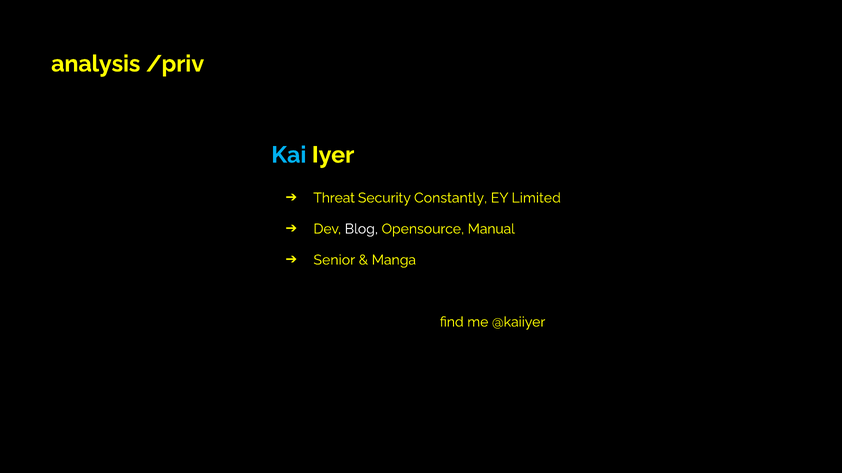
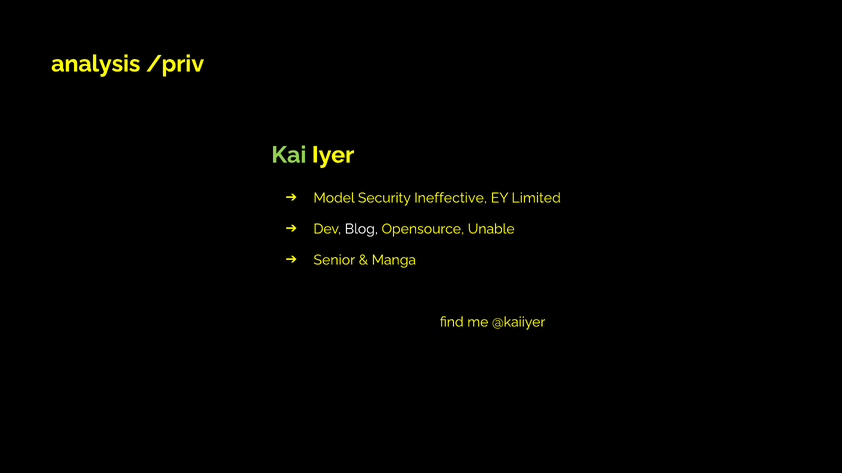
Kai colour: light blue -> light green (289, 155)
Threat: Threat -> Model (334, 198)
Constantly: Constantly -> Ineffective (451, 198)
Manual: Manual -> Unable (491, 229)
